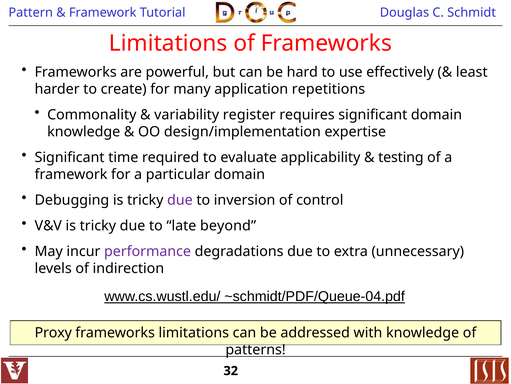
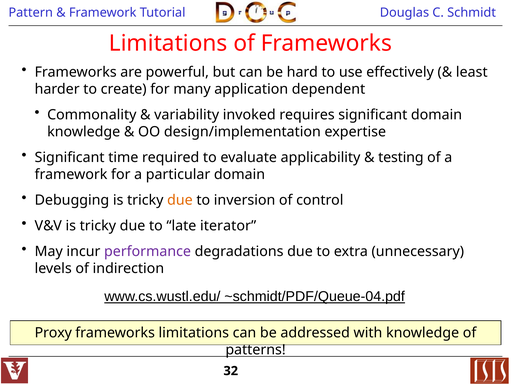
repetitions: repetitions -> dependent (329, 89)
register: register -> invoked (249, 115)
due colour: purple -> orange (180, 200)
beyond: beyond -> iterator (228, 225)
